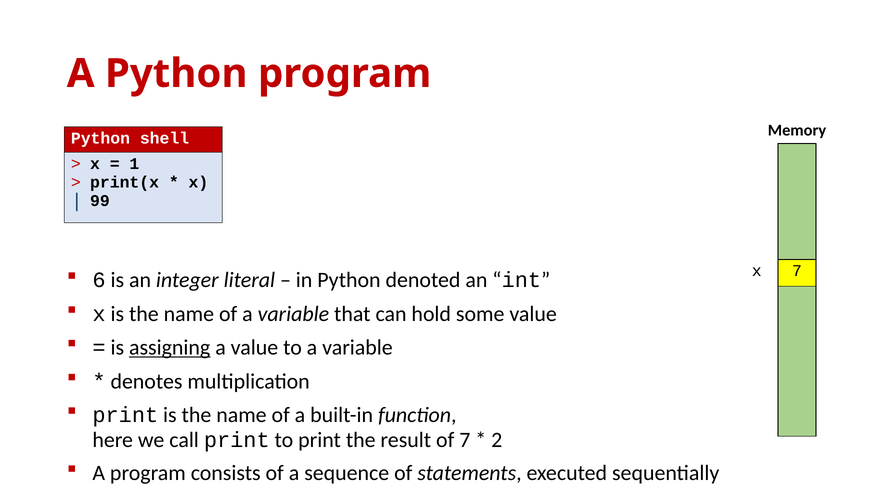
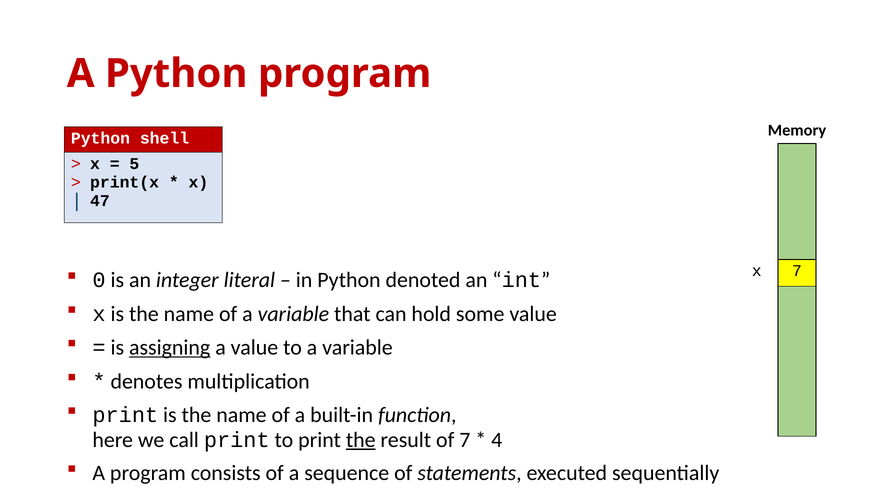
1: 1 -> 5 (134, 164)
99: 99 -> 47 (100, 201)
6: 6 -> 0 (99, 280)
the underline: none -> present (361, 440)
2: 2 -> 4 (497, 440)
